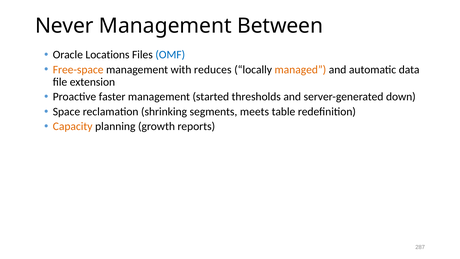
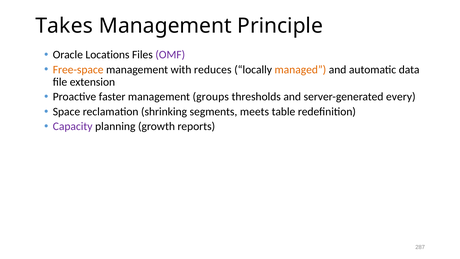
Never: Never -> Takes (64, 26)
Between: Between -> Principle (280, 26)
OMF colour: blue -> purple (170, 55)
started: started -> groups (211, 97)
down: down -> every (401, 97)
Capacity colour: orange -> purple (73, 126)
